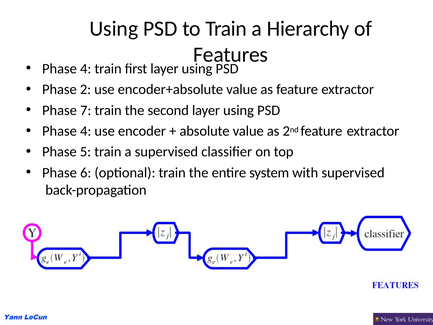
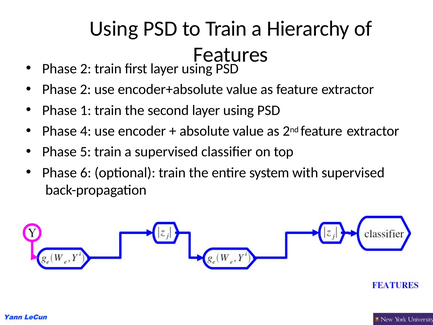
4: 4 -> 2 (86, 69)
7: 7 -> 1 (86, 110)
